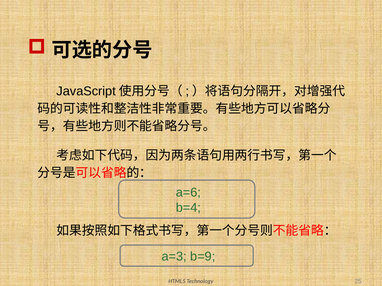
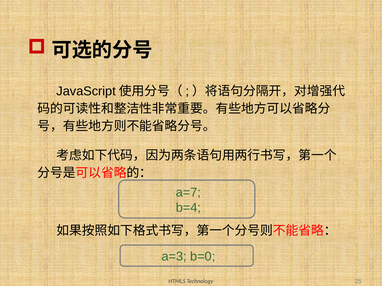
a=6: a=6 -> a=7 (188, 193)
b=9: b=9 -> b=0 (203, 257)
